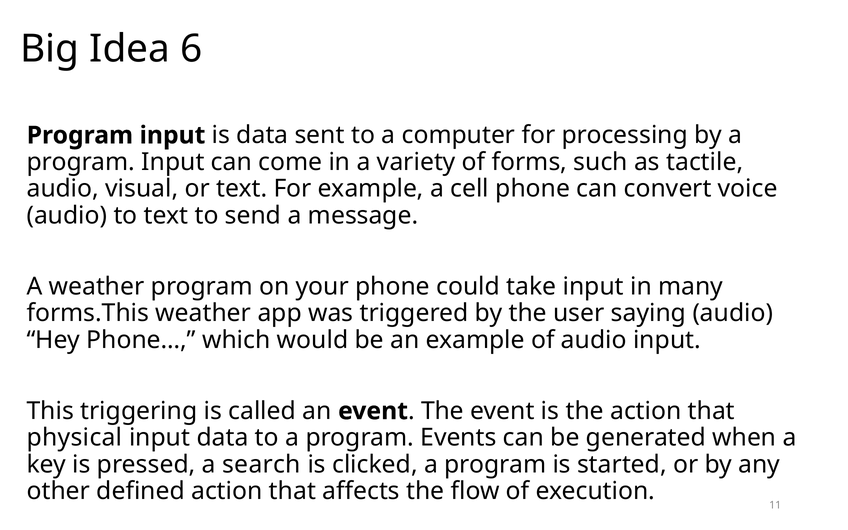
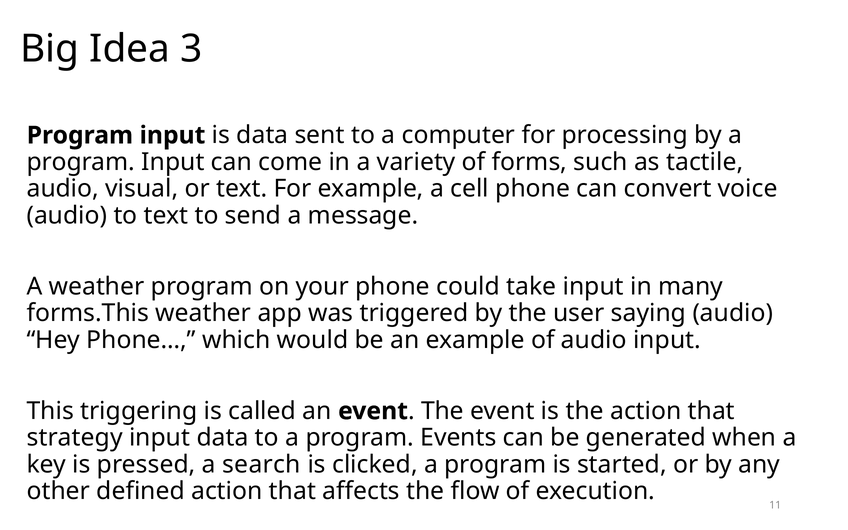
6: 6 -> 3 (191, 49)
physical: physical -> strategy (75, 438)
